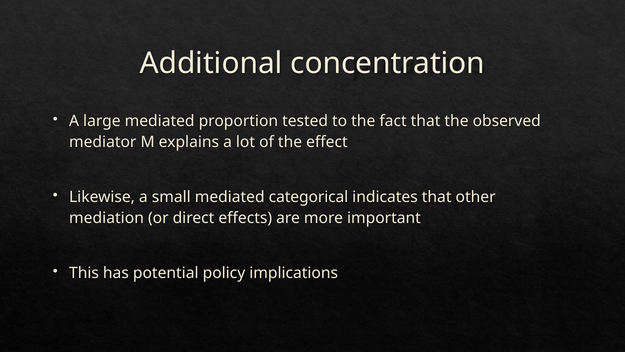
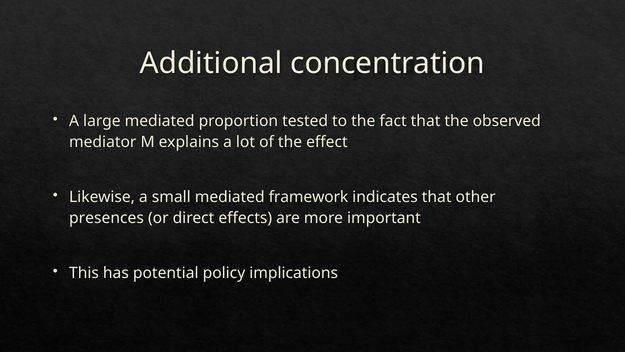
categorical: categorical -> framework (309, 197)
mediation: mediation -> presences (107, 218)
